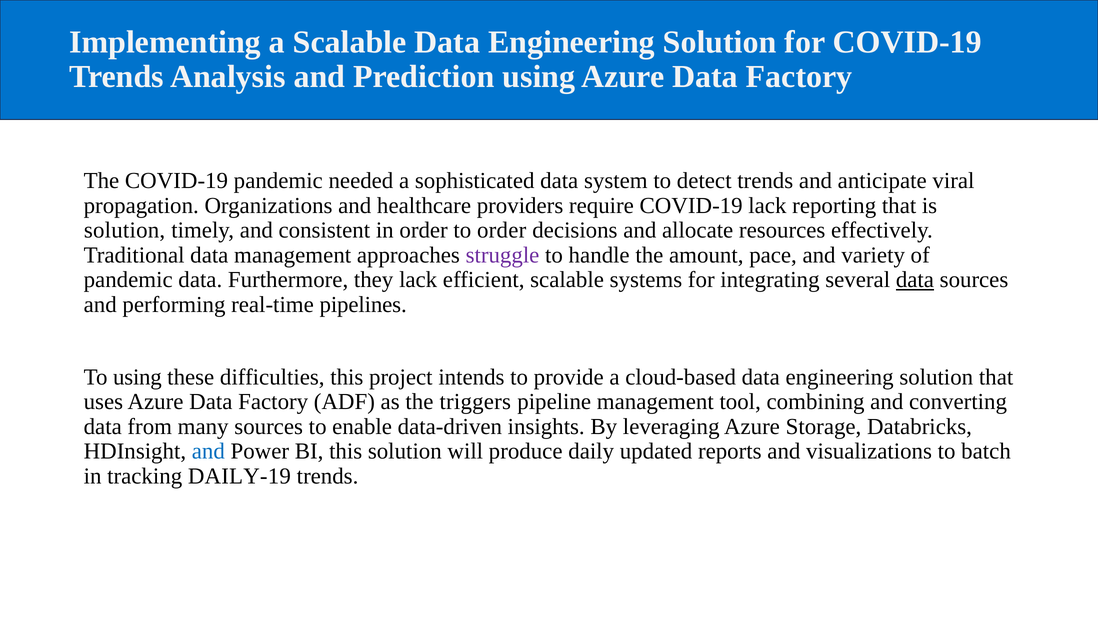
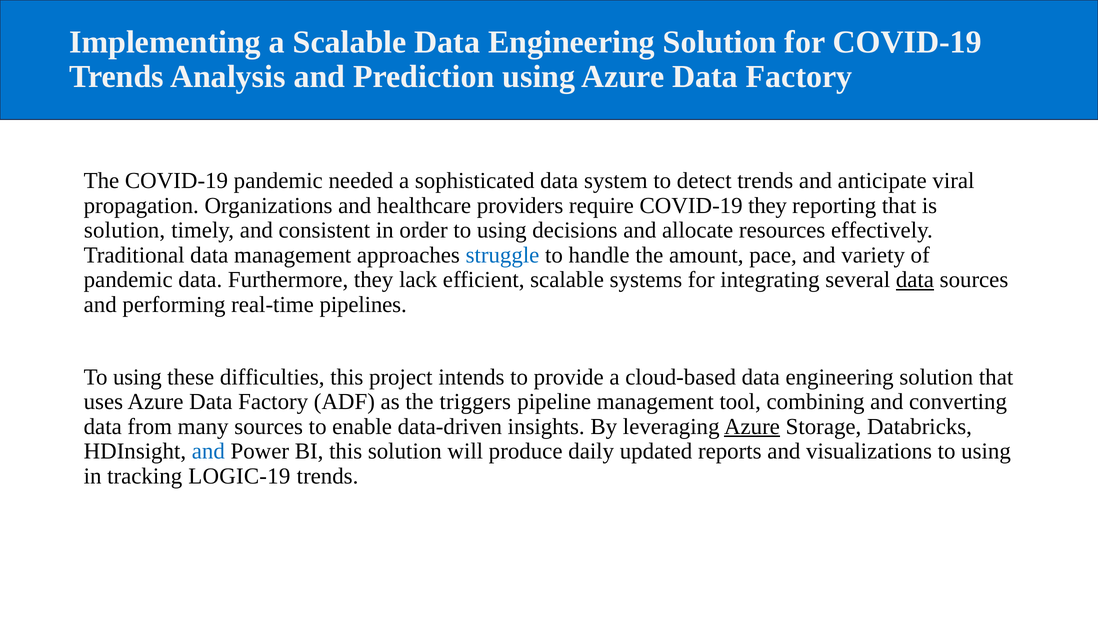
COVID-19 lack: lack -> they (768, 206)
order to order: order -> using (502, 230)
struggle colour: purple -> blue (502, 255)
Azure underline: none -> present (752, 426)
visualizations to batch: batch -> using (986, 451)
DAILY-19: DAILY-19 -> LOGIC-19 (239, 476)
